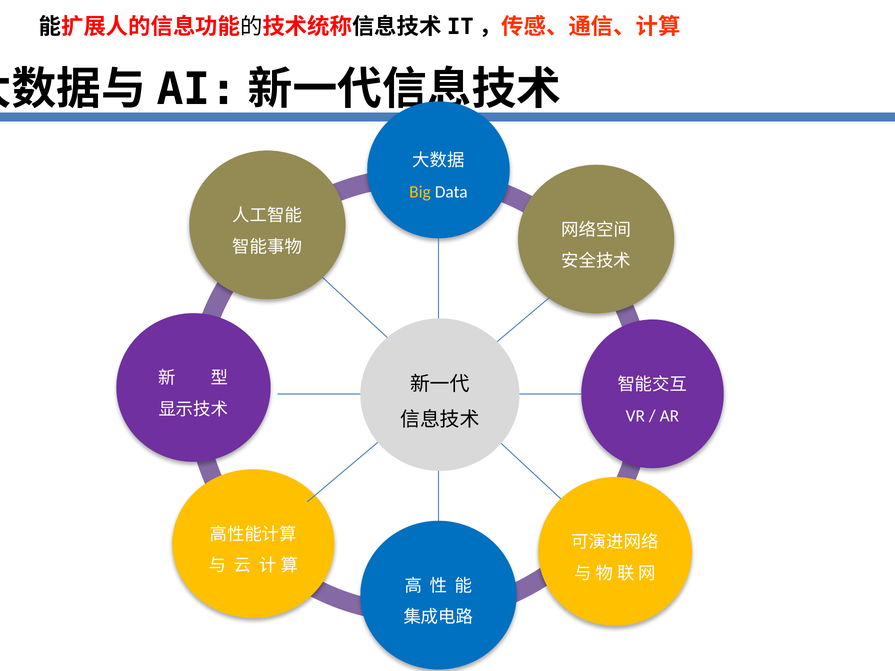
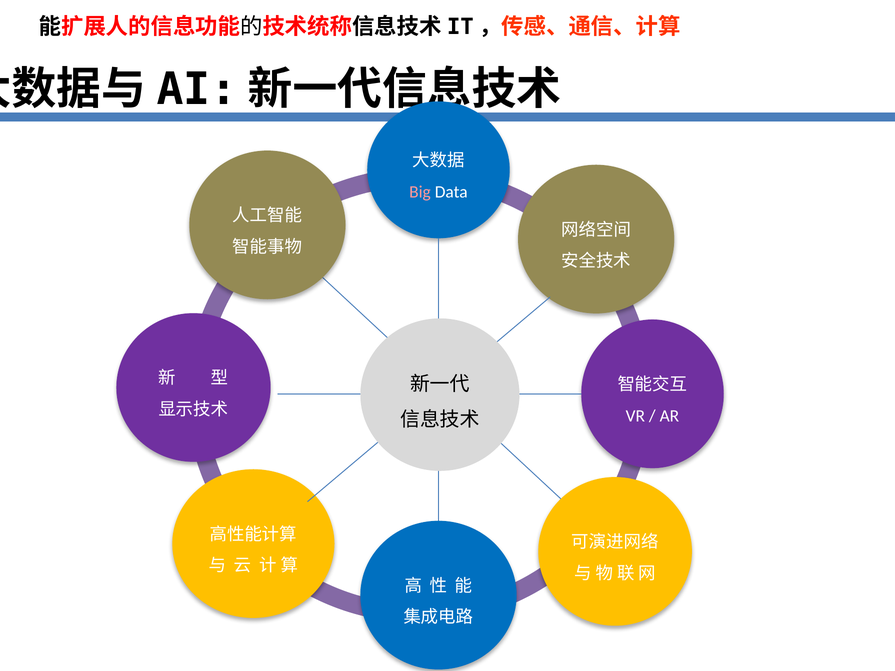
Big colour: yellow -> pink (420, 192)
